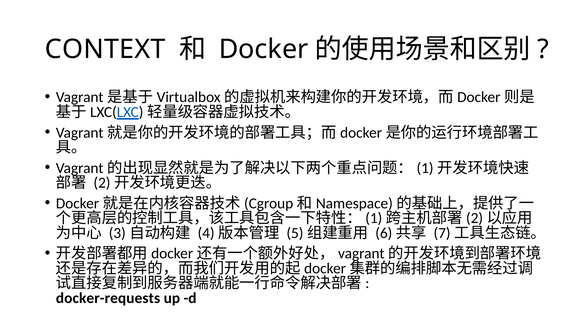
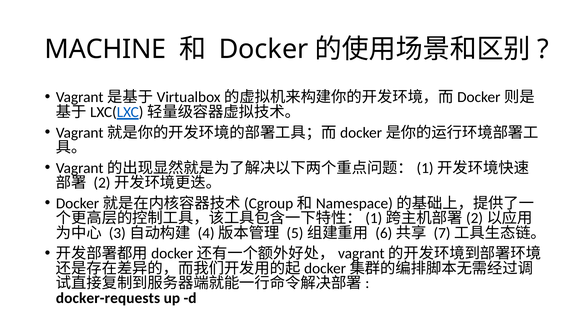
CONTEXT: CONTEXT -> MACHINE (105, 49)
